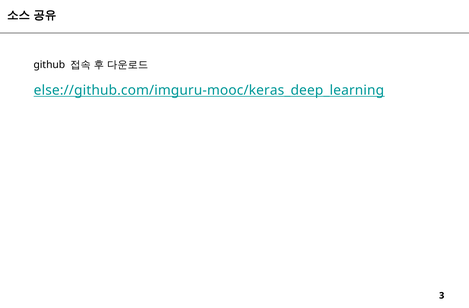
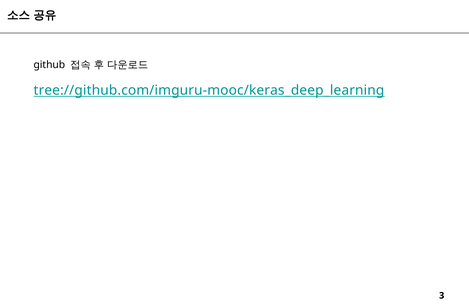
else://github.com/imguru-mooc/keras_deep_learning: else://github.com/imguru-mooc/keras_deep_learning -> tree://github.com/imguru-mooc/keras_deep_learning (209, 90)
